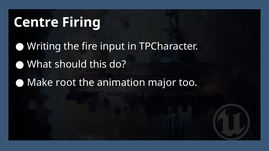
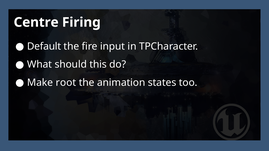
Writing: Writing -> Default (44, 46)
major: major -> states (162, 83)
